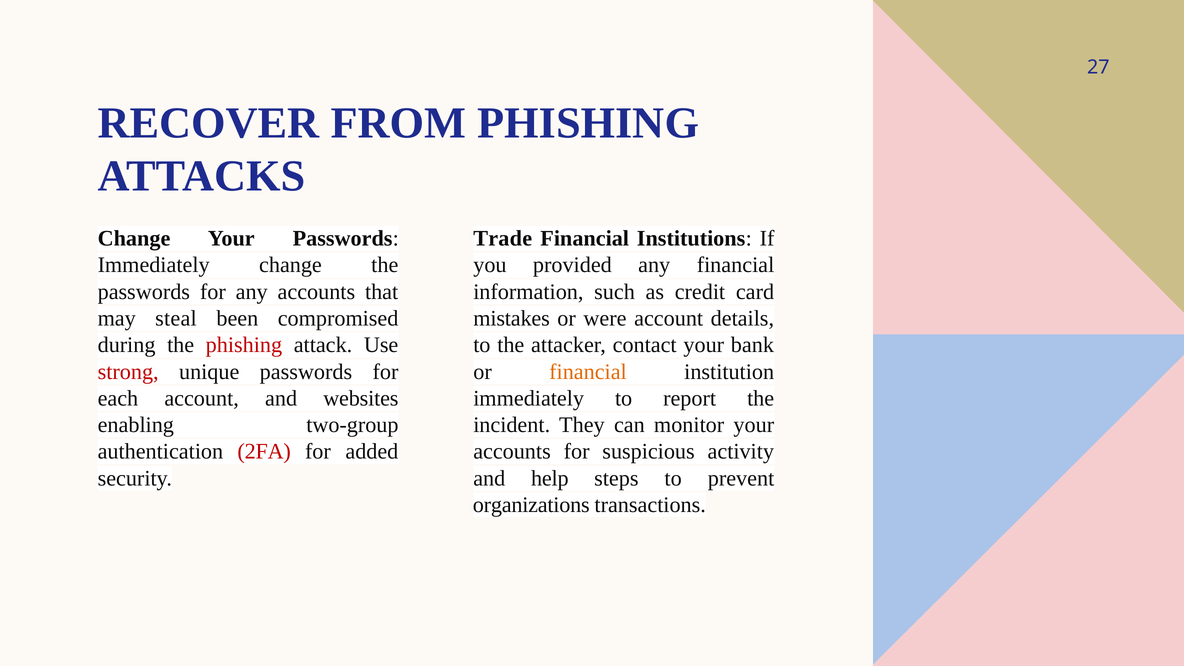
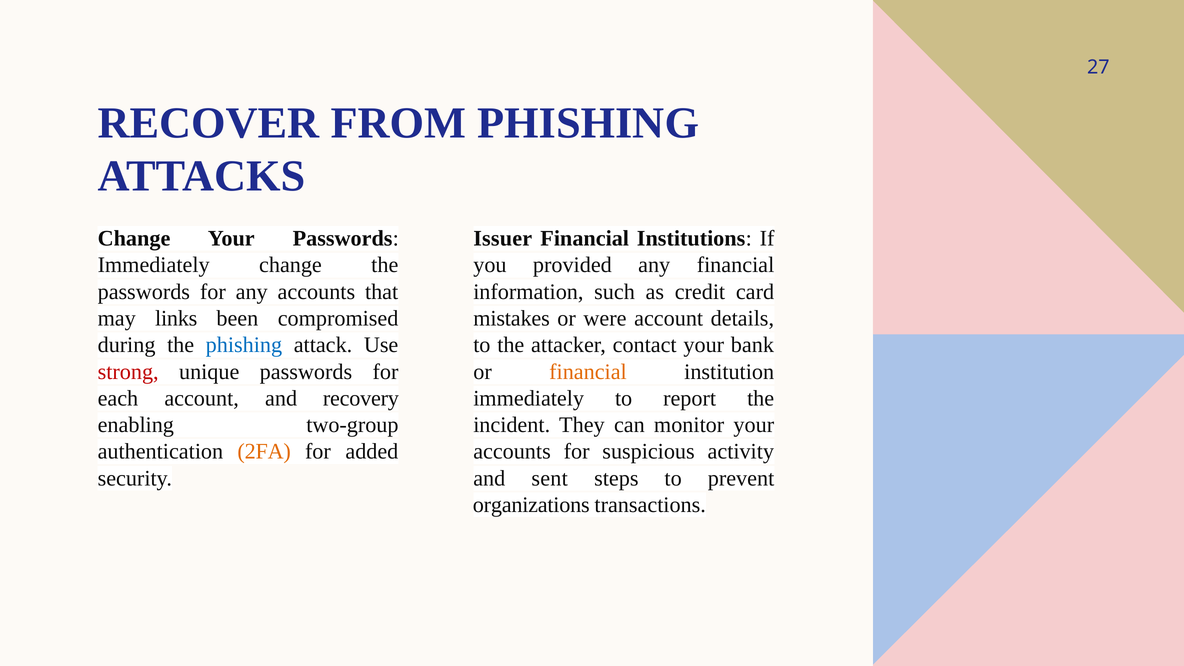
Trade: Trade -> Issuer (503, 239)
steal: steal -> links (176, 318)
phishing colour: red -> blue (244, 345)
websites: websites -> recovery (361, 398)
2FA colour: red -> orange (264, 452)
help: help -> sent (550, 478)
